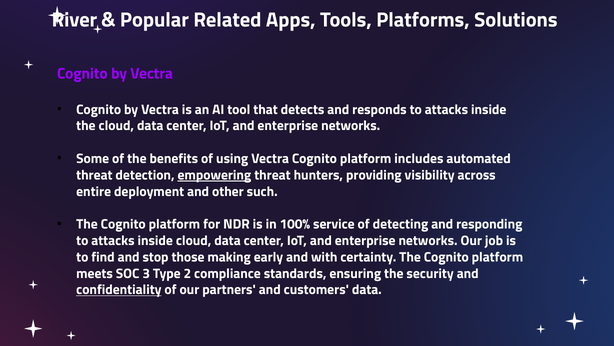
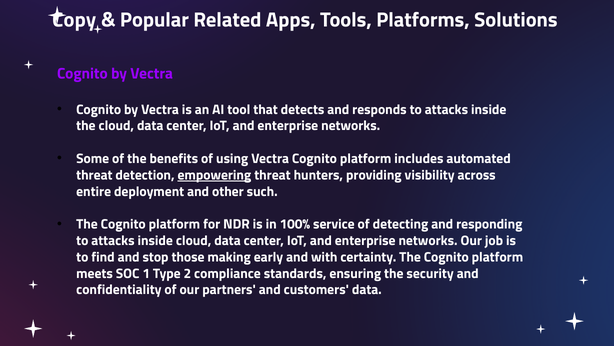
River: River -> Copy (74, 20)
3: 3 -> 1 (146, 273)
confidentiality underline: present -> none (119, 289)
